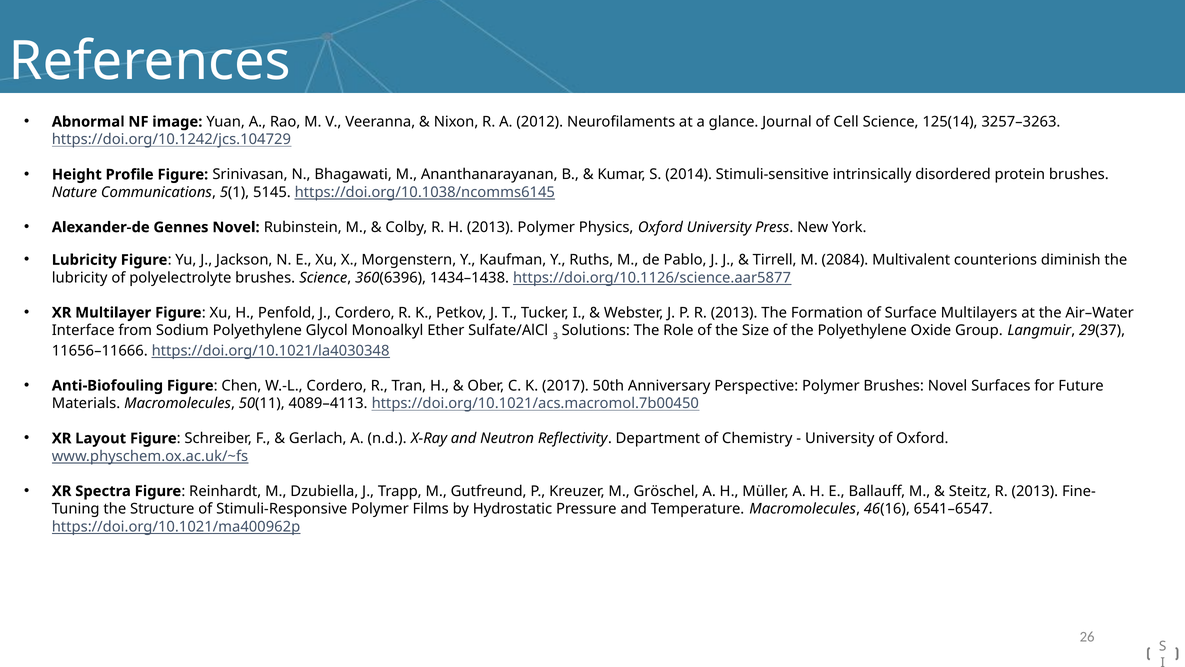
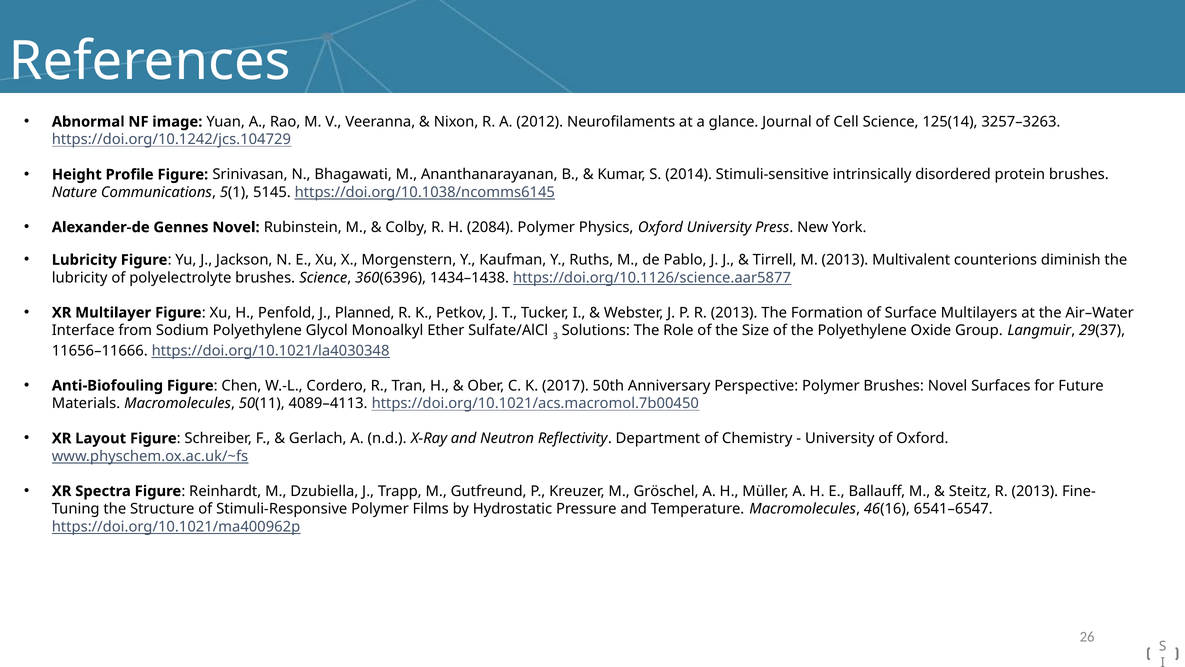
H 2013: 2013 -> 2084 (490, 227)
M 2084: 2084 -> 2013 (845, 260)
J Cordero: Cordero -> Planned (365, 312)
